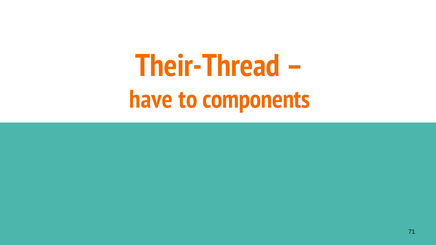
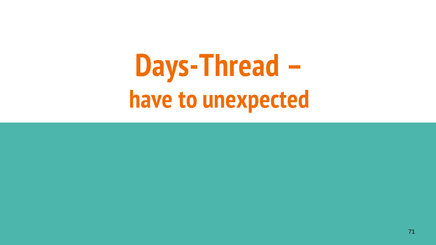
Their-Thread: Their-Thread -> Days-Thread (207, 66)
components: components -> unexpected (256, 100)
